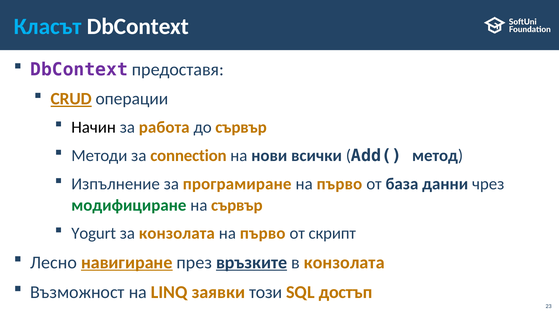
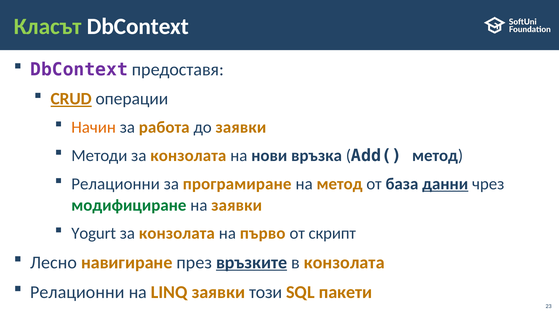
Класът colour: light blue -> light green (48, 26)
Начин colour: black -> orange (94, 128)
до сървър: сървър -> заявки (241, 128)
Методи за connection: connection -> конзолата (188, 156)
всички: всички -> връзка (317, 156)
Изпълнение: Изпълнение -> Релационни (116, 184)
първо: първо -> метод (340, 184)
данни underline: none -> present (445, 184)
на сървър: сървър -> заявки (237, 205)
навигиране underline: present -> none (127, 263)
Възможност: Възможност -> Релационни (77, 293)
достъп: достъп -> пакети (345, 293)
